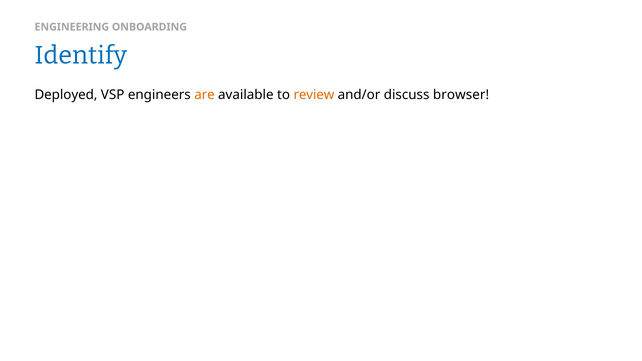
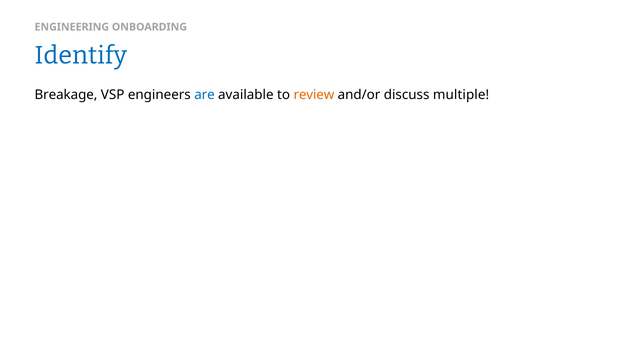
Deployed: Deployed -> Breakage (66, 95)
are colour: orange -> blue (204, 95)
browser: browser -> multiple (461, 95)
